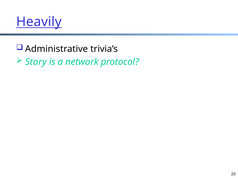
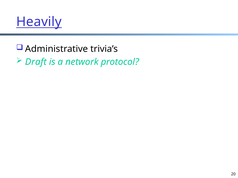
Story: Story -> Draft (36, 62)
